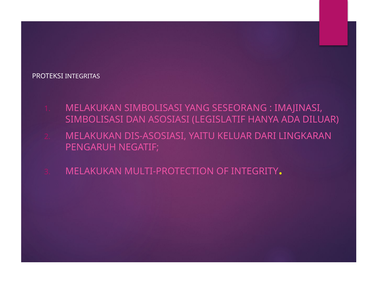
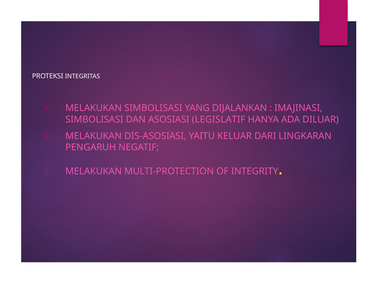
SESEORANG: SESEORANG -> DIJALANKAN (240, 108)
